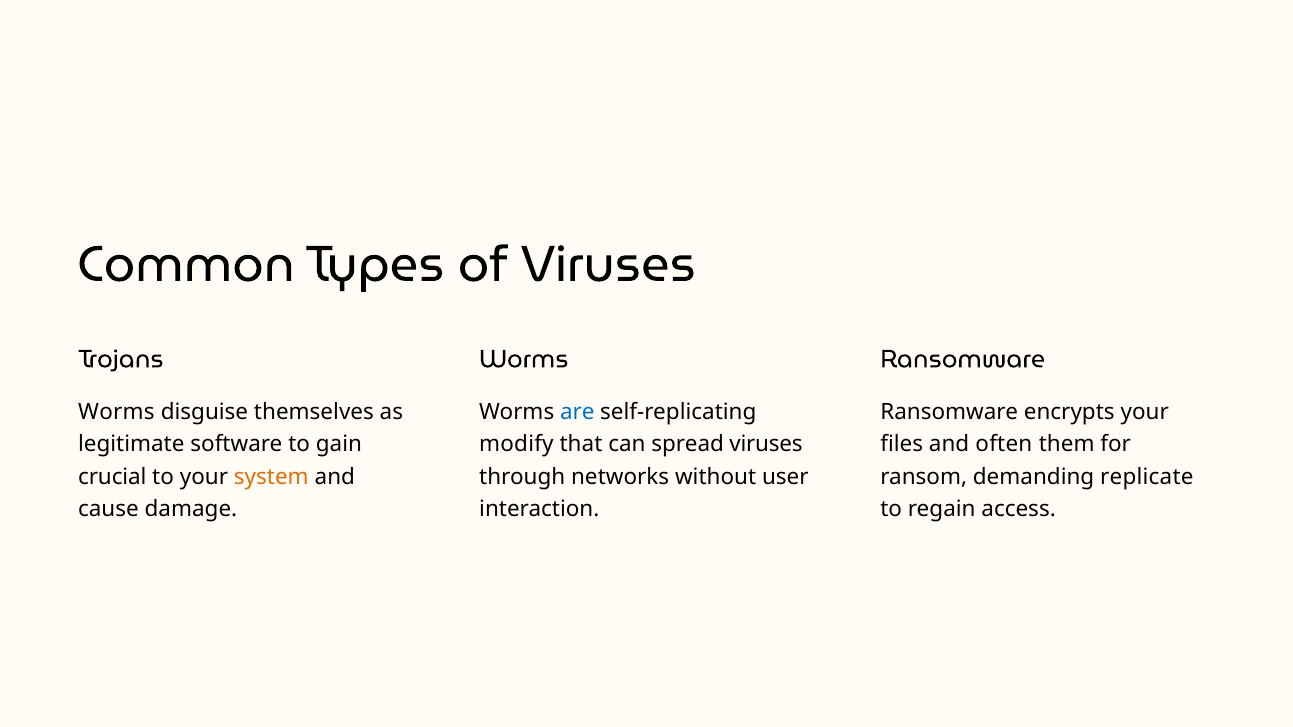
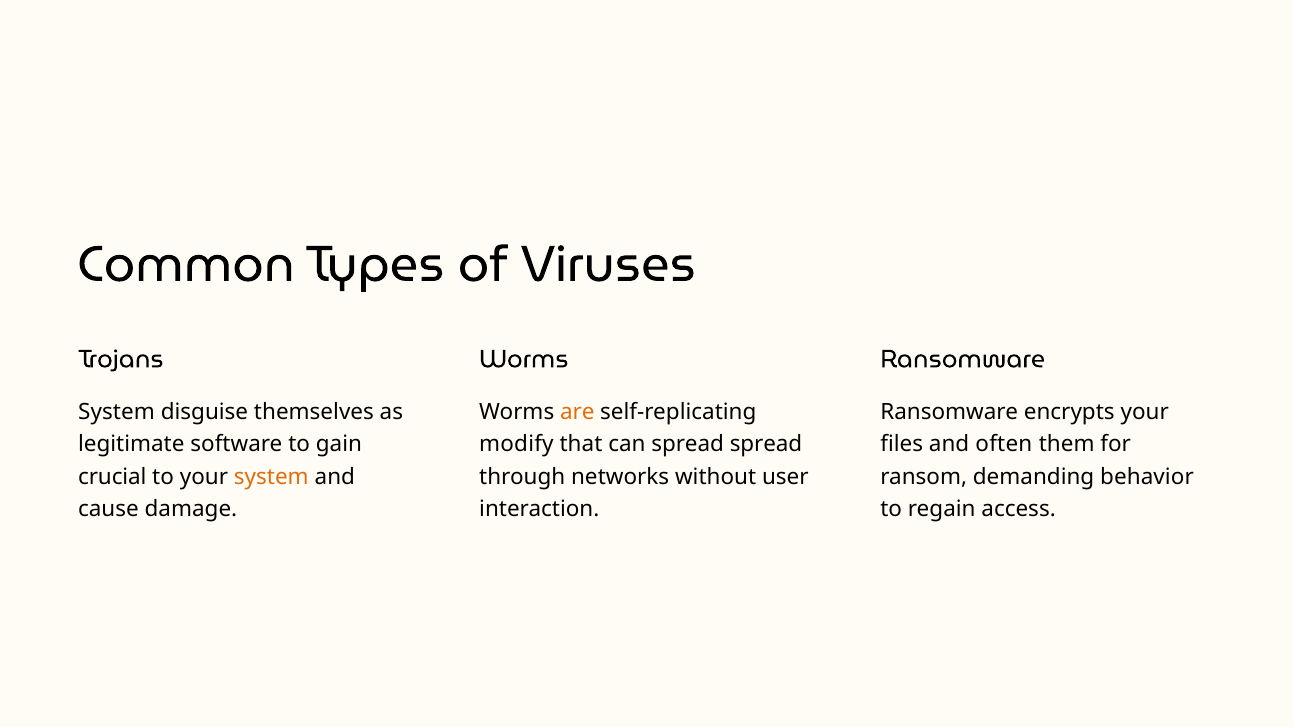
Worms: Worms -> System (116, 413)
are colour: blue -> orange (577, 413)
spread viruses: viruses -> spread (766, 445)
replicate: replicate -> behavior (1147, 477)
